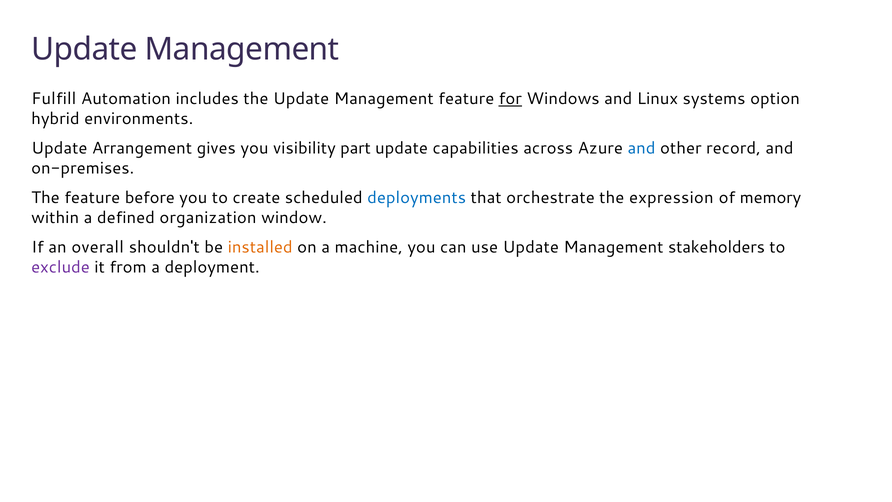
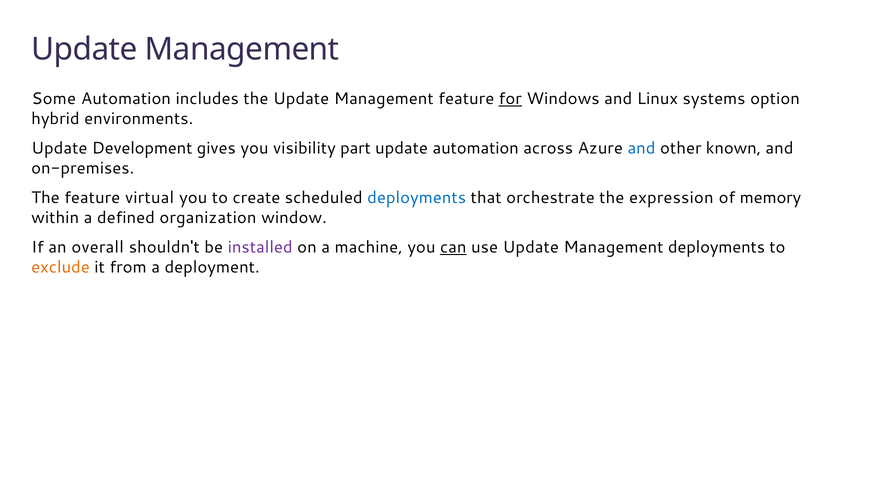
Fulfill: Fulfill -> Some (54, 99)
Arrangement: Arrangement -> Development (142, 148)
update capabilities: capabilities -> automation (476, 148)
record: record -> known (734, 148)
before: before -> virtual (150, 197)
installed colour: orange -> purple (260, 247)
can underline: none -> present (453, 247)
Management stakeholders: stakeholders -> deployments (717, 247)
exclude colour: purple -> orange (61, 267)
